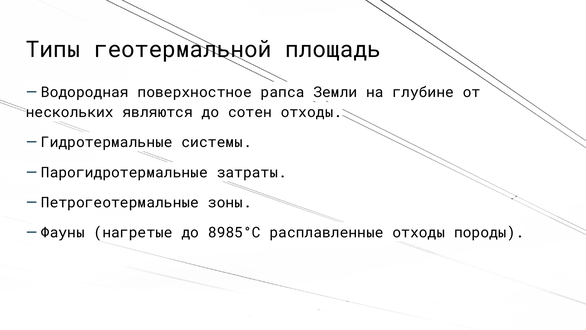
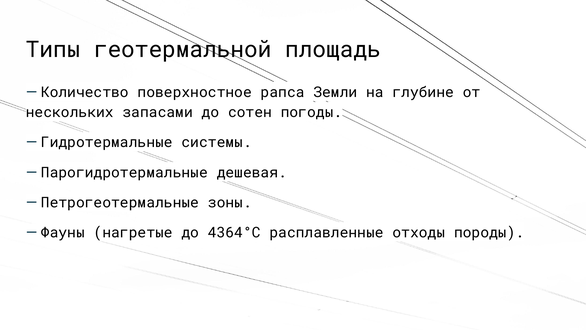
Водородная: Водородная -> Количество (85, 92)
являются: являются -> запасами (158, 112)
сотен отходы: отходы -> погоды (312, 112)
затраты: затраты -> дешевая (252, 172)
8985°С: 8985°С -> 4364°С (234, 232)
